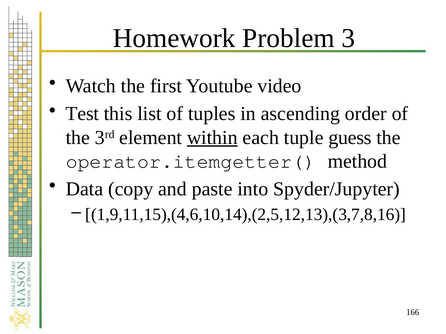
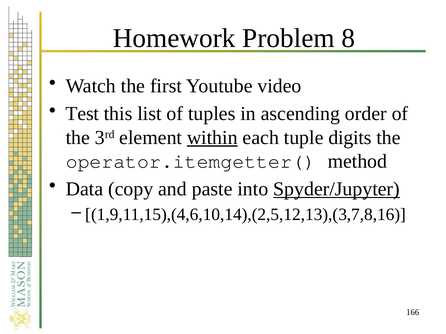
3: 3 -> 8 (348, 38)
guess: guess -> digits (350, 138)
Spyder/Jupyter underline: none -> present (337, 189)
